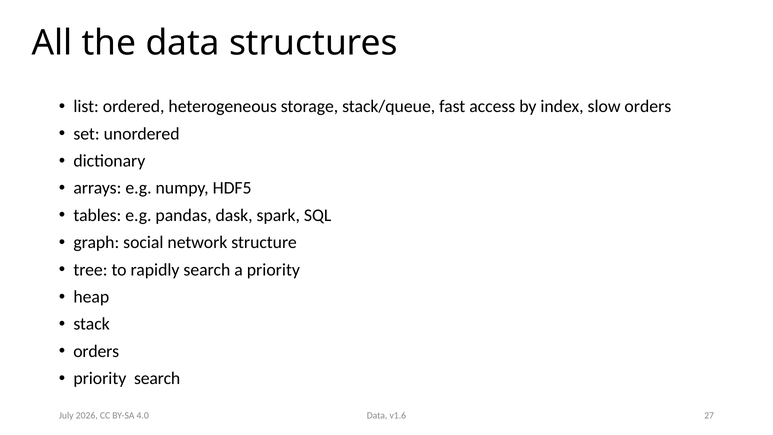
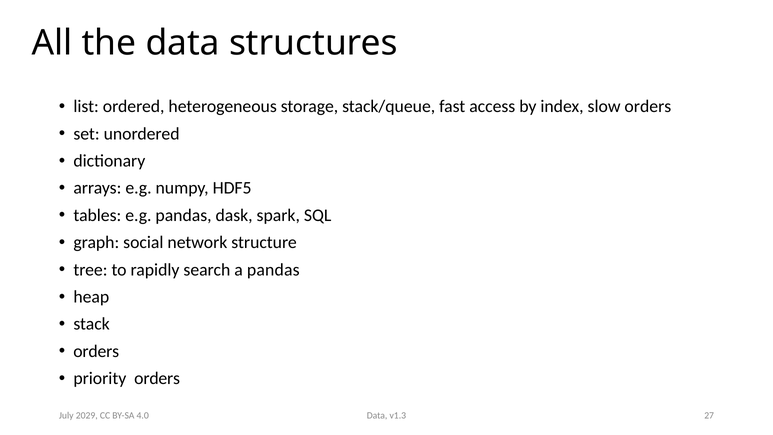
a priority: priority -> pandas (273, 270)
priority search: search -> orders (157, 378)
v1.6: v1.6 -> v1.3 (398, 415)
2026: 2026 -> 2029 (87, 415)
